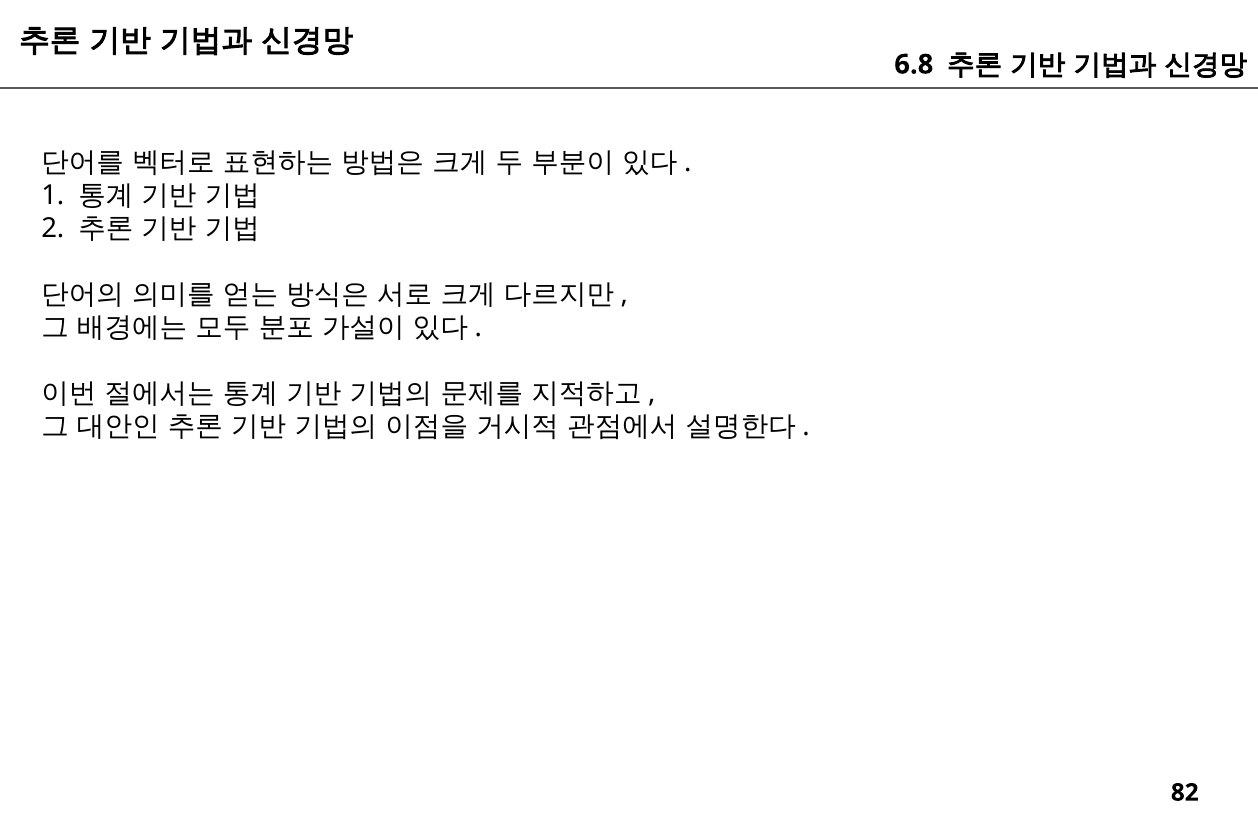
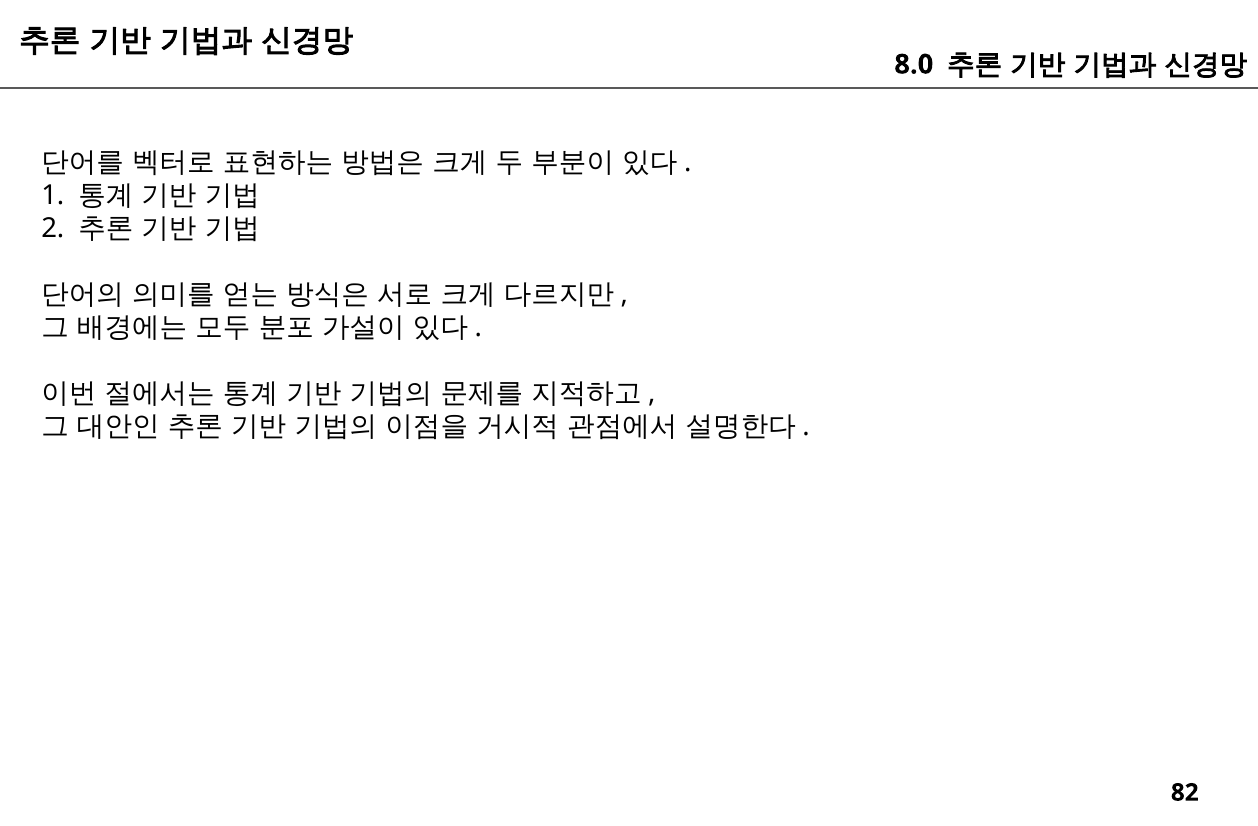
6.8: 6.8 -> 8.0 (914, 64)
